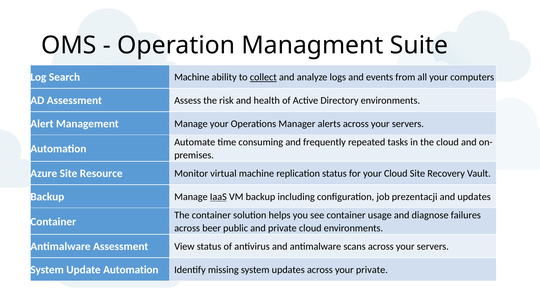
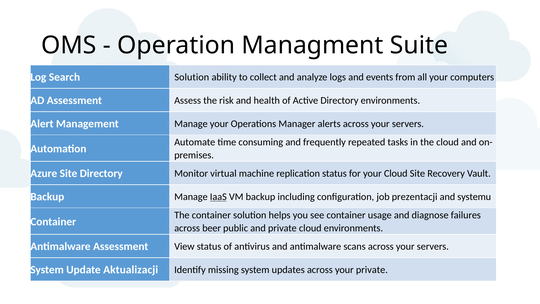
Search Machine: Machine -> Solution (192, 77)
collect underline: present -> none (263, 77)
Site Resource: Resource -> Directory (101, 173)
and updates: updates -> systemu (474, 197)
Update Automation: Automation -> Aktualizacji (131, 270)
